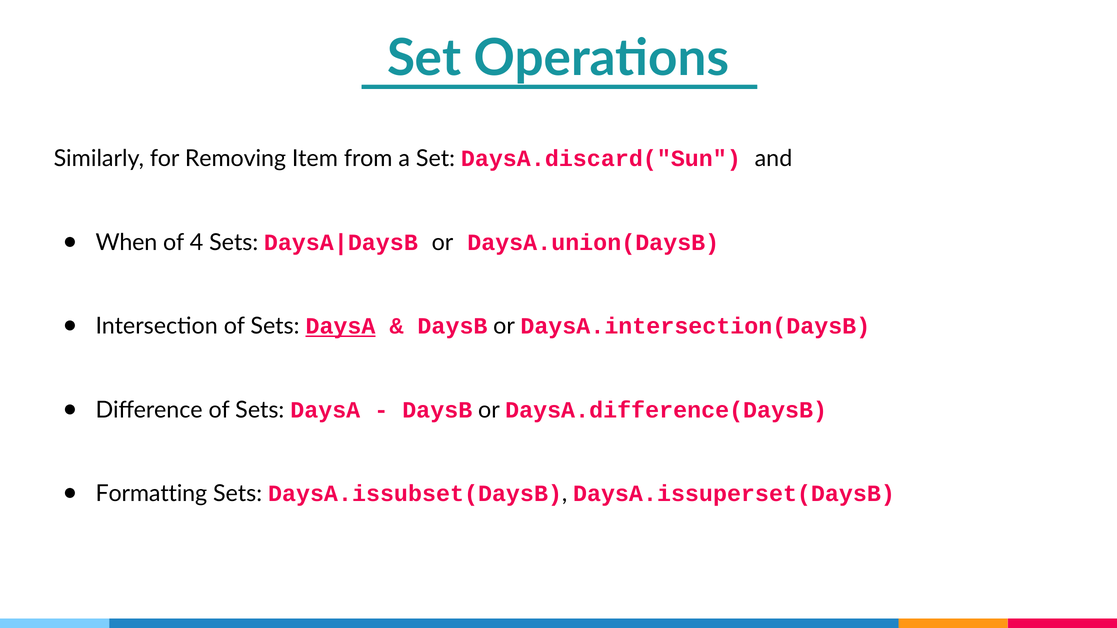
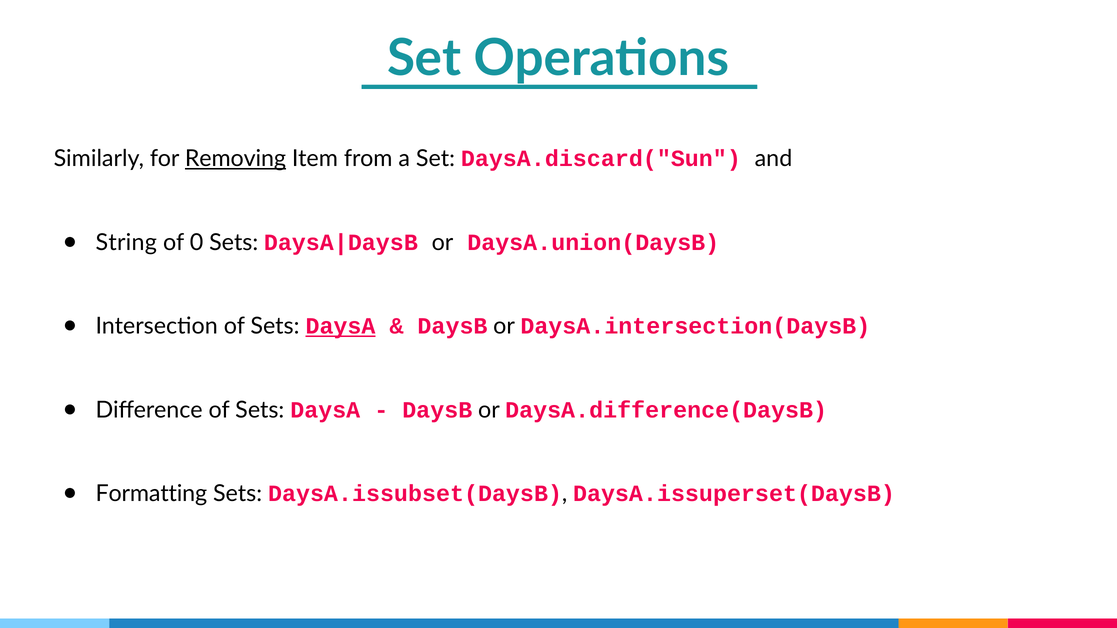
Removing underline: none -> present (235, 159)
When: When -> String (126, 242)
4: 4 -> 0 (197, 242)
